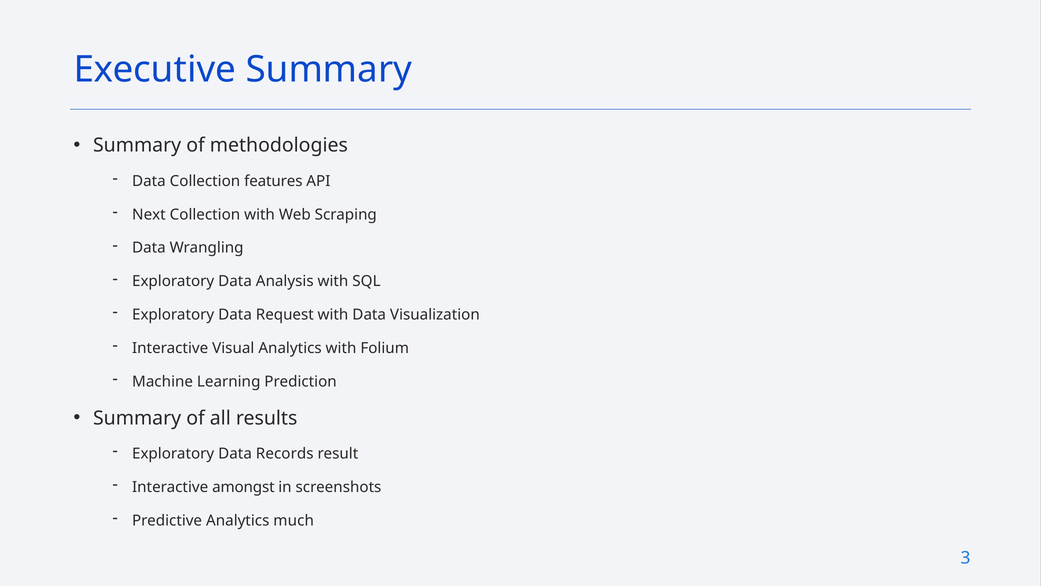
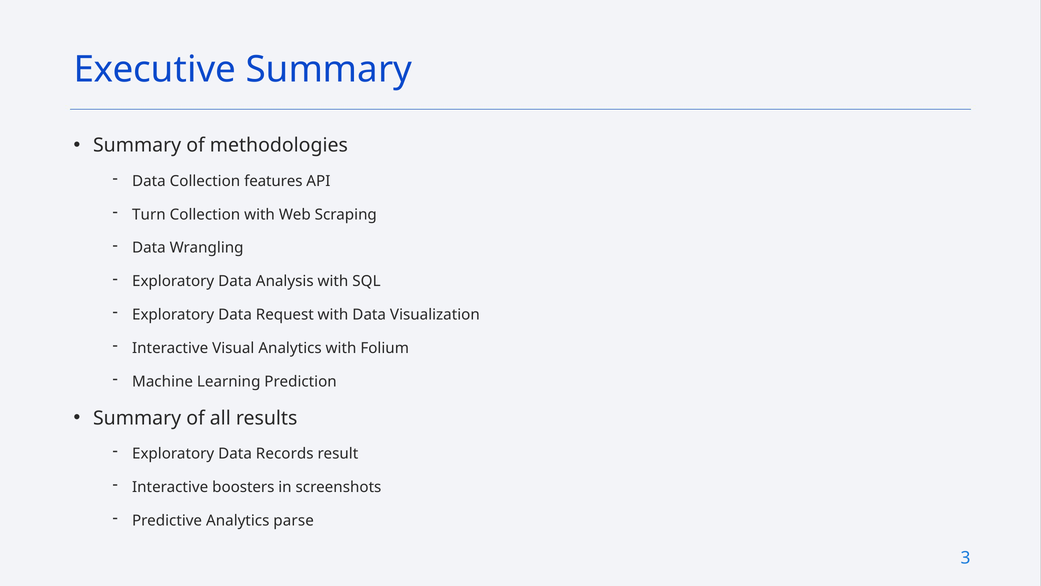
Next: Next -> Turn (149, 214)
amongst: amongst -> boosters (243, 487)
much: much -> parse (294, 520)
